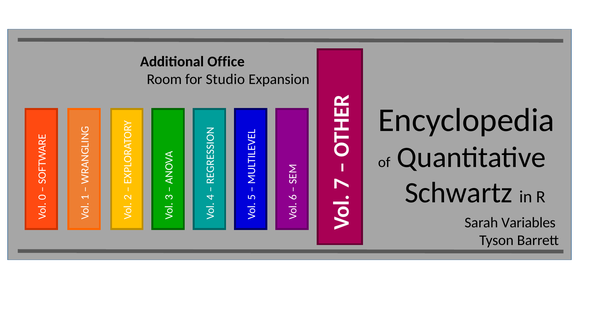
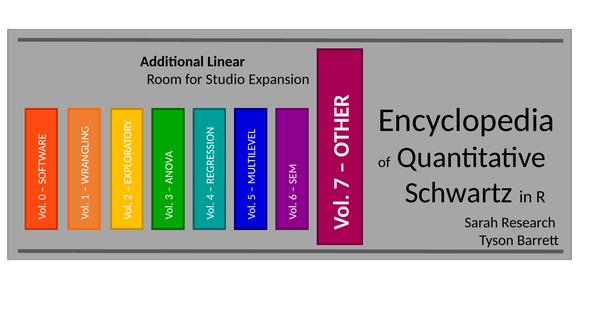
Office: Office -> Linear (226, 62)
Variables: Variables -> Research (528, 223)
